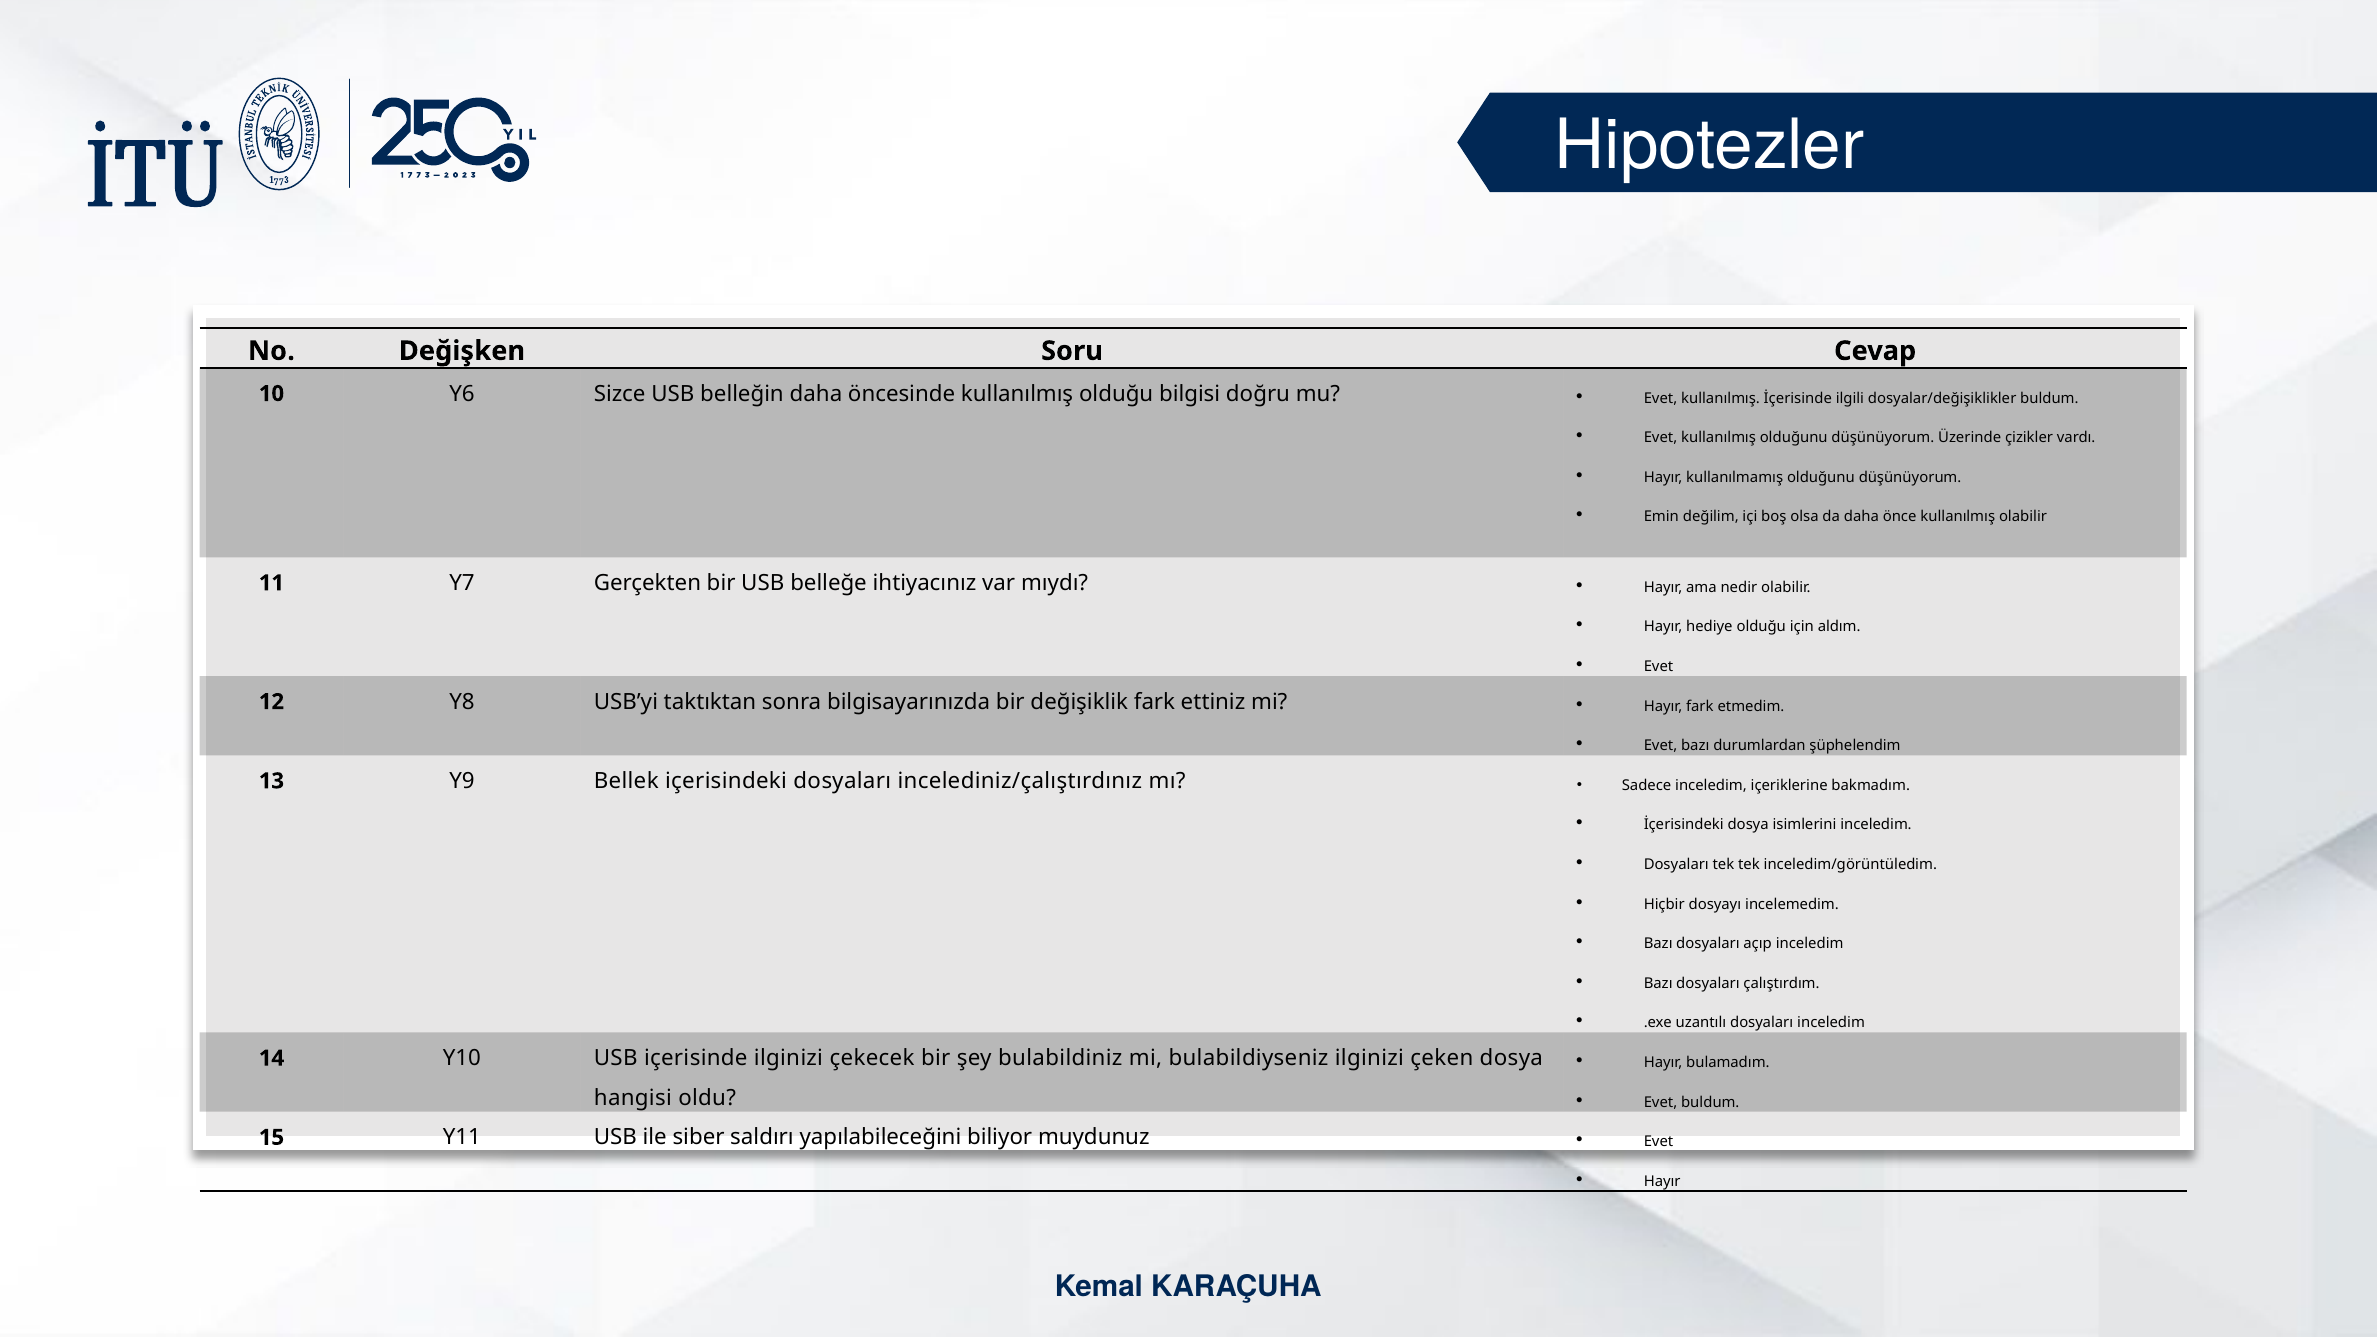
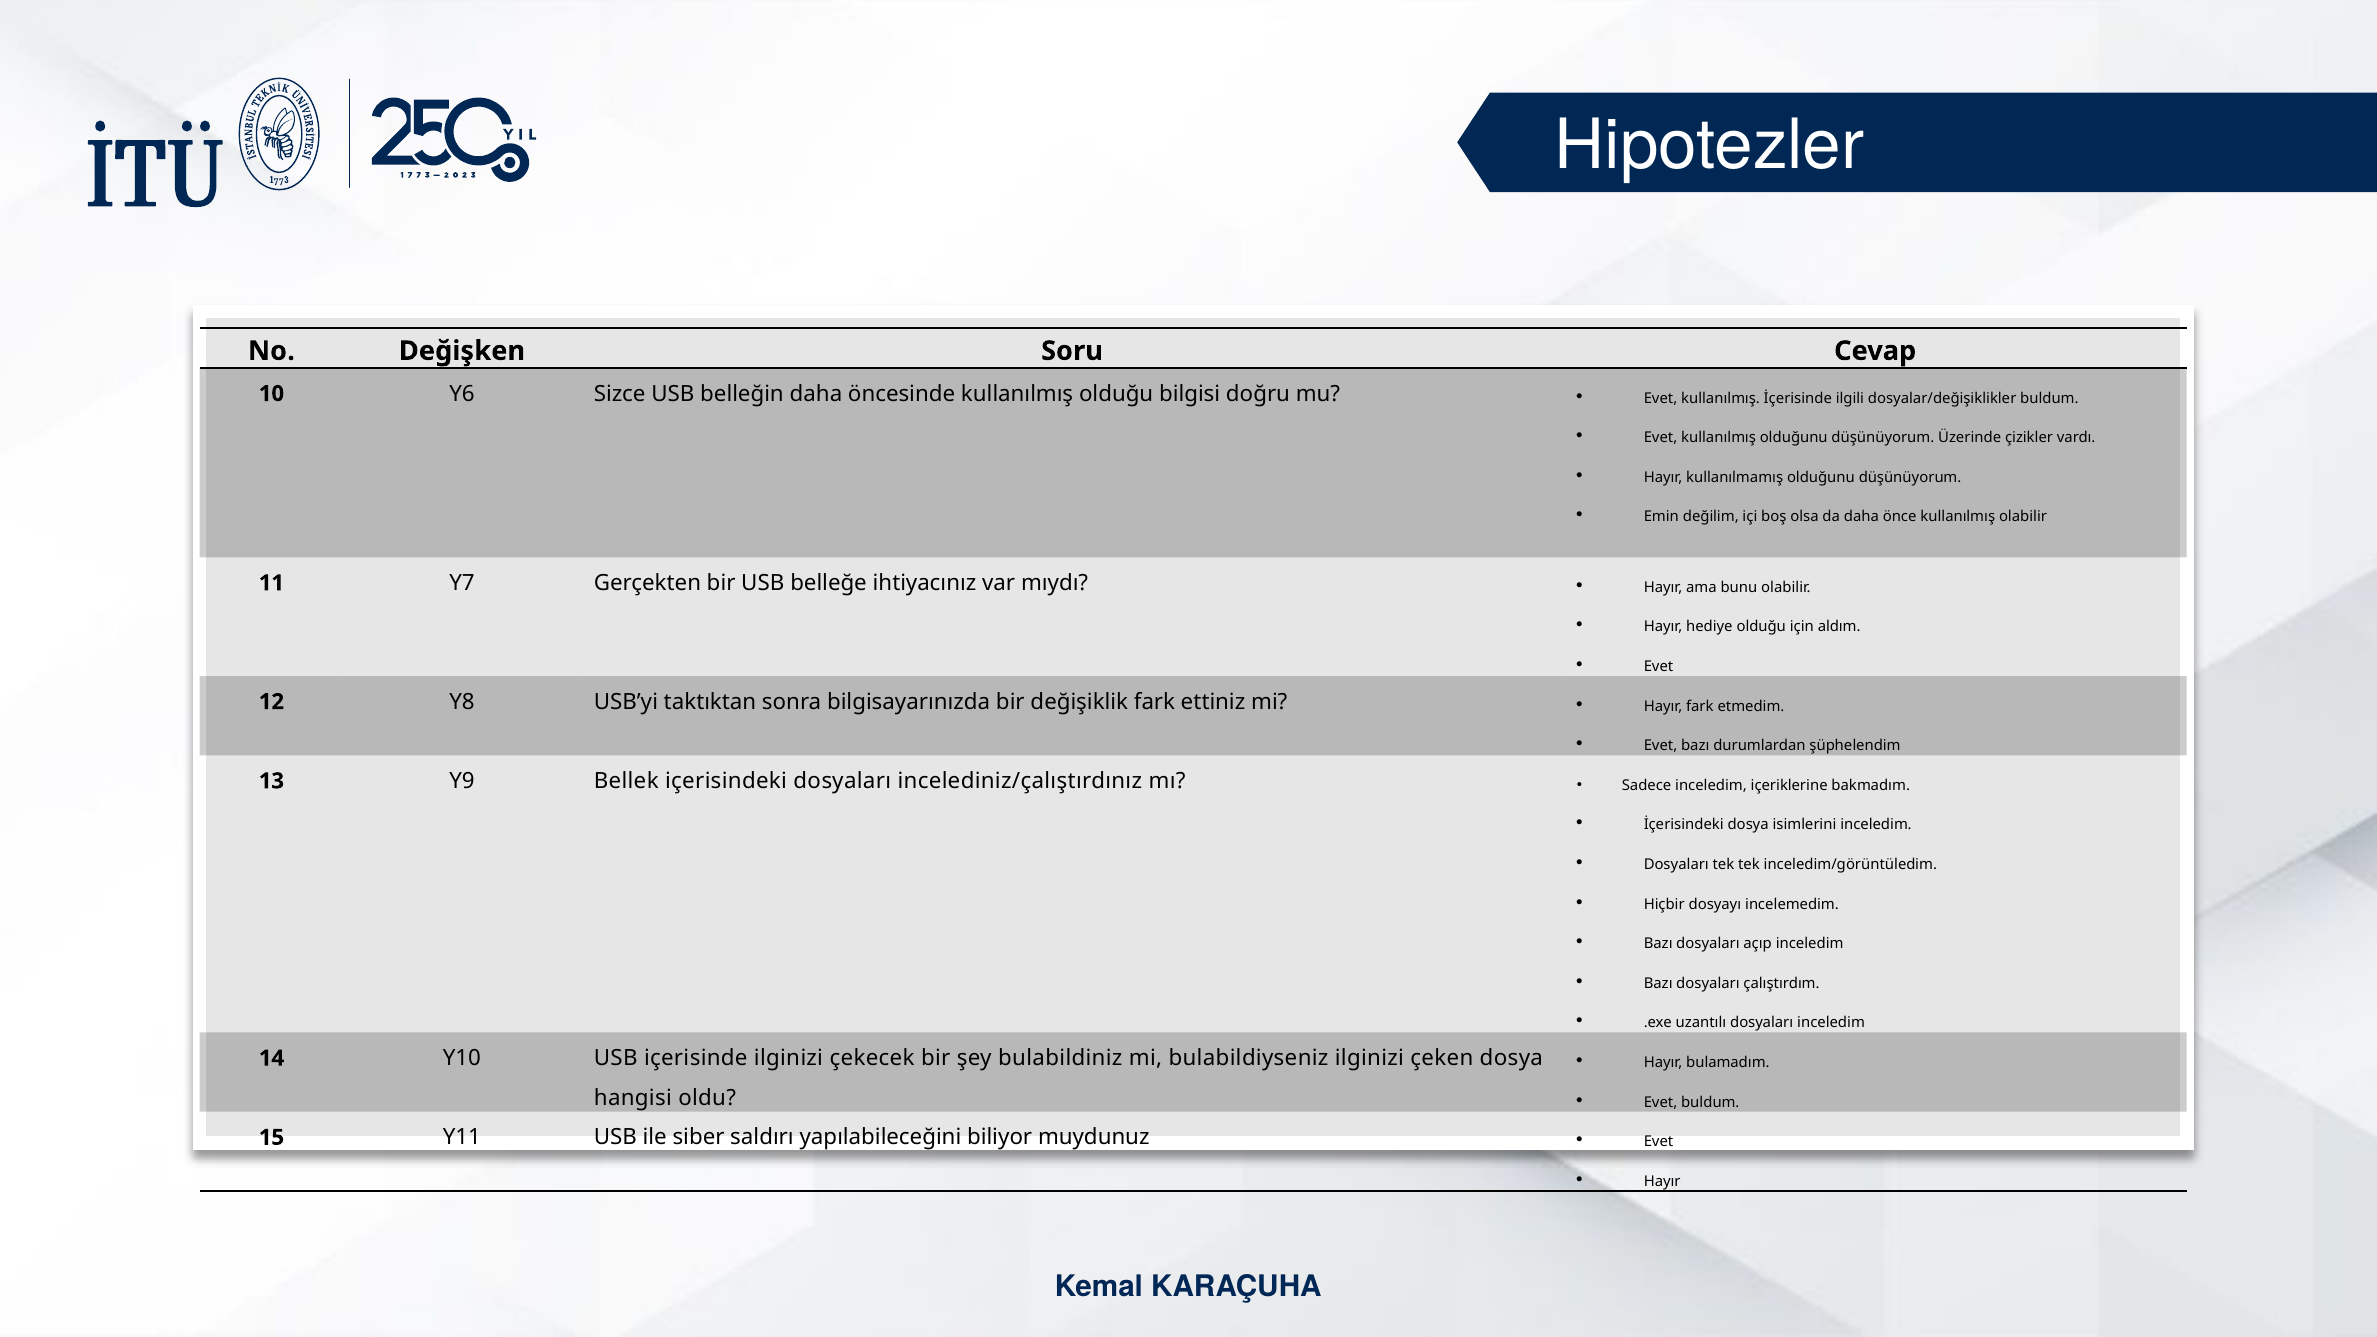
nedir: nedir -> bunu (1739, 587)
